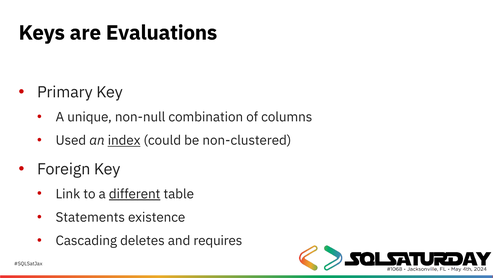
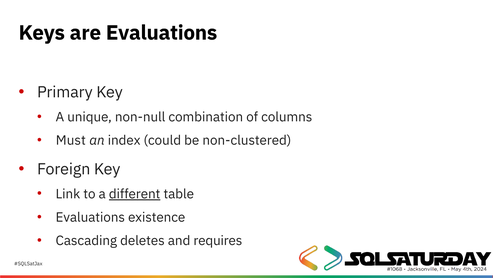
Used: Used -> Must (71, 140)
index underline: present -> none (124, 140)
Statements: Statements -> Evaluations (90, 217)
